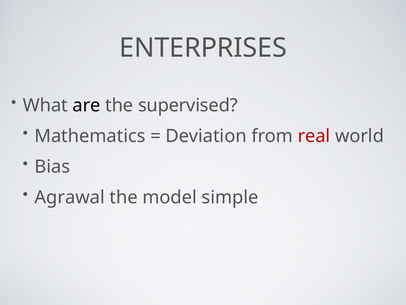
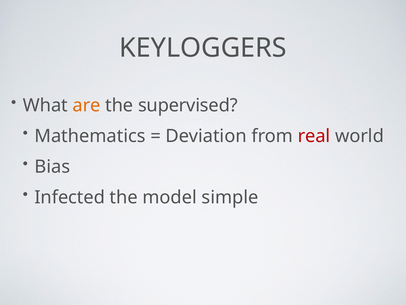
ENTERPRISES: ENTERPRISES -> KEYLOGGERS (203, 48)
are colour: black -> orange (87, 105)
Agrawal: Agrawal -> Infected (70, 197)
